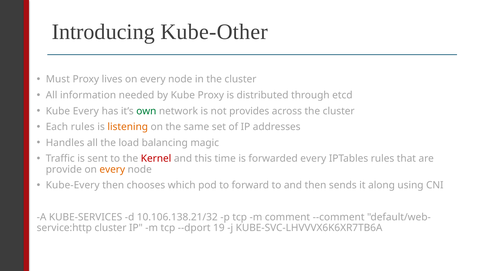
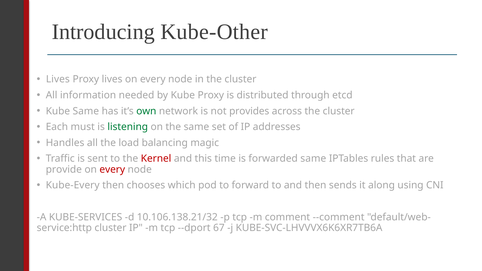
Must: Must -> Lives (58, 79)
Kube Every: Every -> Same (86, 111)
Each rules: rules -> must (83, 127)
listening colour: orange -> green (128, 127)
forwarded every: every -> same (313, 159)
every colour: orange -> red (112, 170)
19: 19 -> 67 (219, 228)
